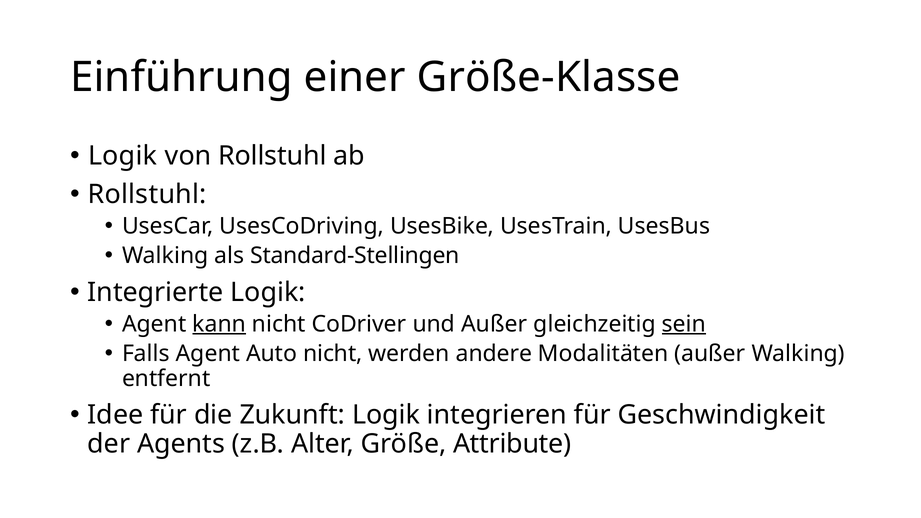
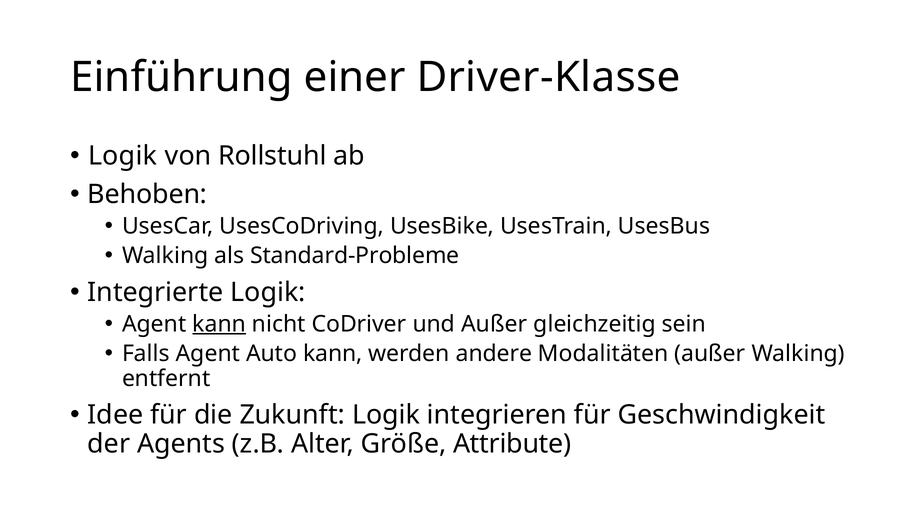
Größe-Klasse: Größe-Klasse -> Driver-Klasse (549, 77)
Rollstuhl: Rollstuhl -> Behoben (147, 194)
Standard-Stellingen: Standard-Stellingen -> Standard-Probleme (355, 256)
sein underline: present -> none (684, 324)
Auto nicht: nicht -> kann (333, 354)
